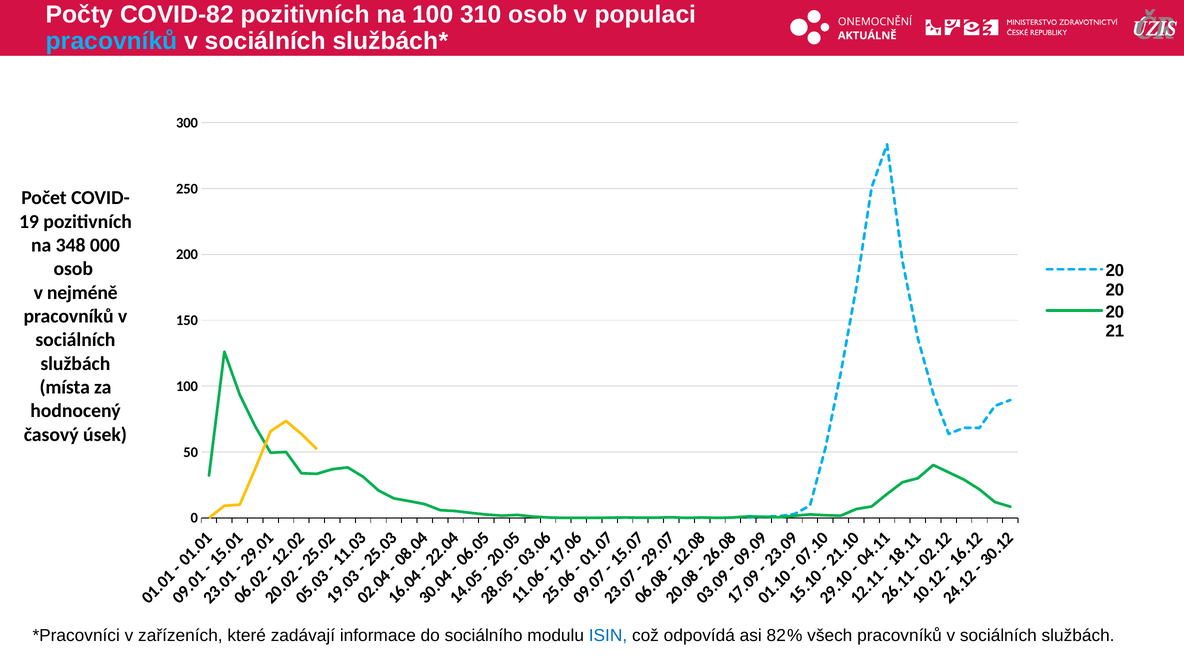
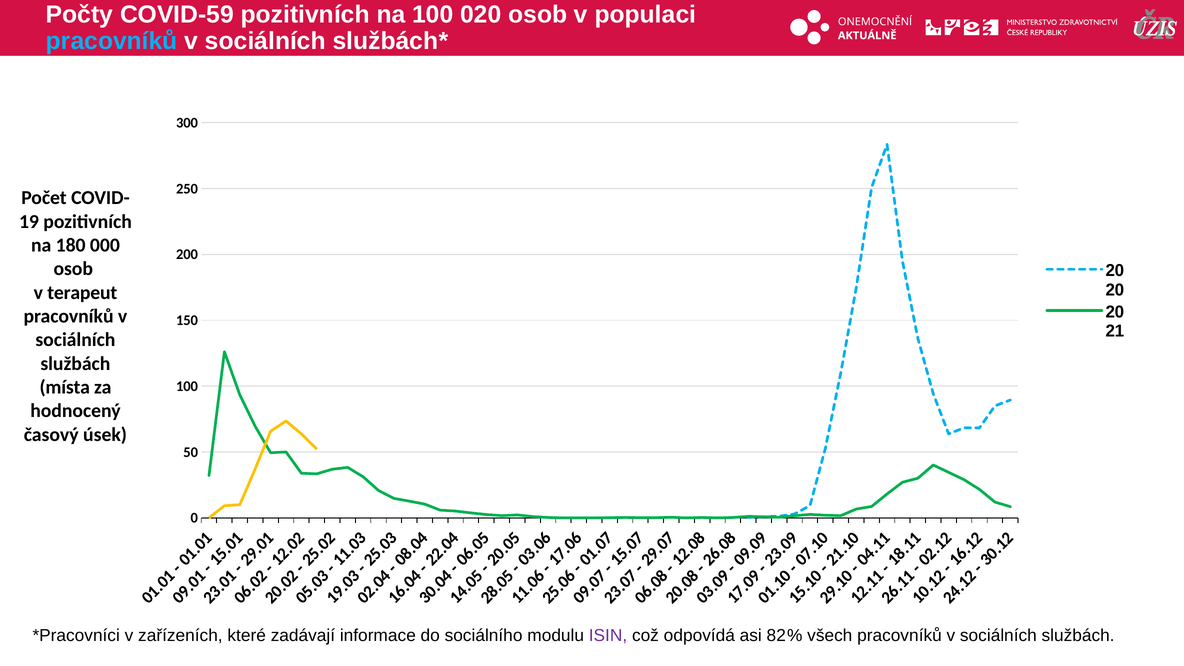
COVID-82: COVID-82 -> COVID-59 (177, 14)
310: 310 -> 020 (481, 14)
348: 348 -> 180 (71, 245)
nejméně: nejméně -> terapeut (82, 293)
ISIN colour: blue -> purple (608, 636)
